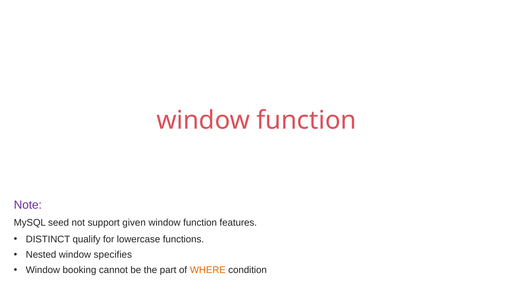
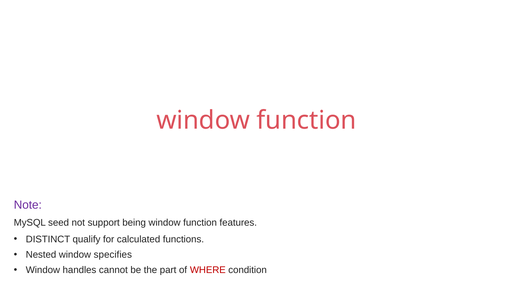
given: given -> being (134, 222)
lowercase: lowercase -> calculated (139, 239)
booking: booking -> handles (79, 270)
WHERE colour: orange -> red (208, 270)
